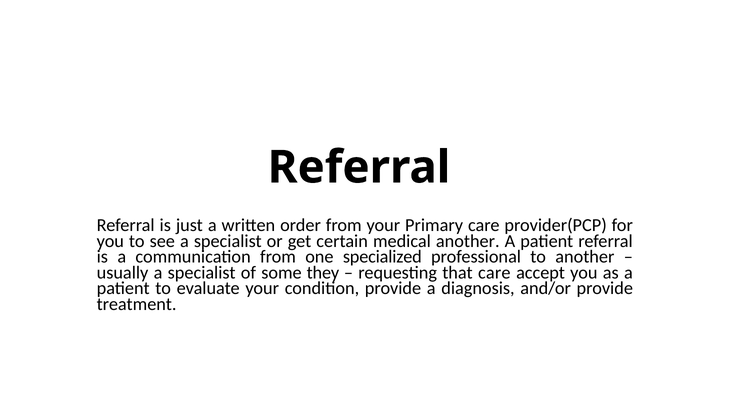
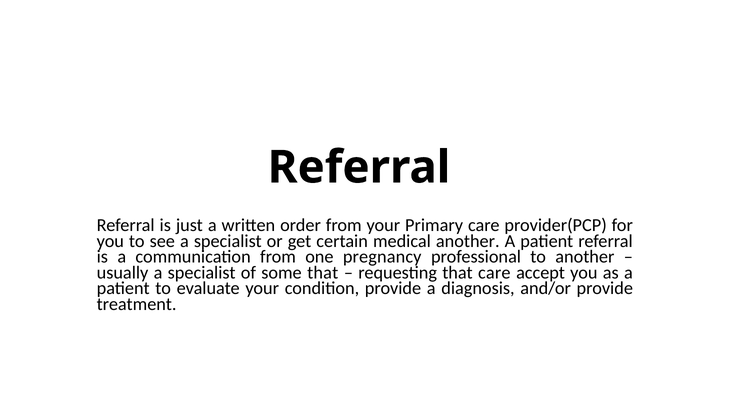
specialized: specialized -> pregnancy (382, 257)
some they: they -> that (323, 272)
